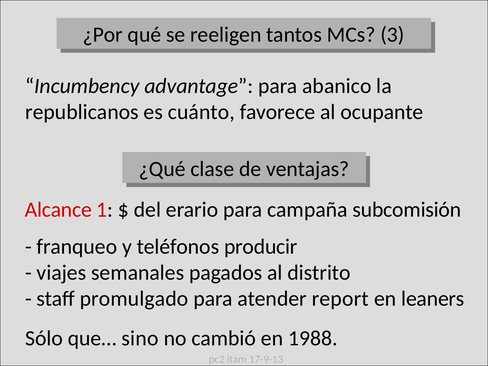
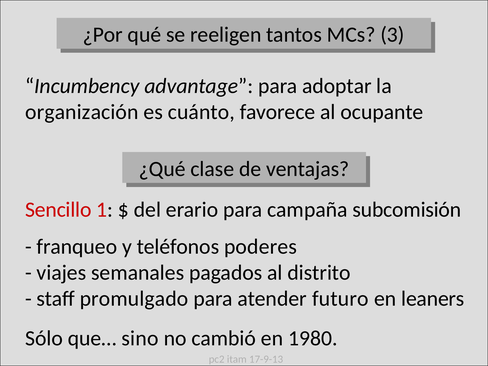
abanico: abanico -> adoptar (337, 86)
republicanos: republicanos -> organización (82, 112)
Alcance: Alcance -> Sencillo (58, 210)
producir: producir -> poderes (261, 247)
report: report -> futuro (340, 299)
1988: 1988 -> 1980 (313, 338)
